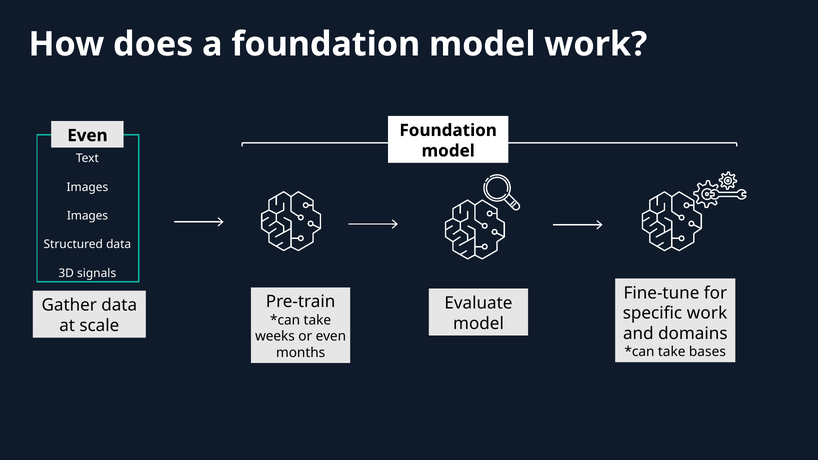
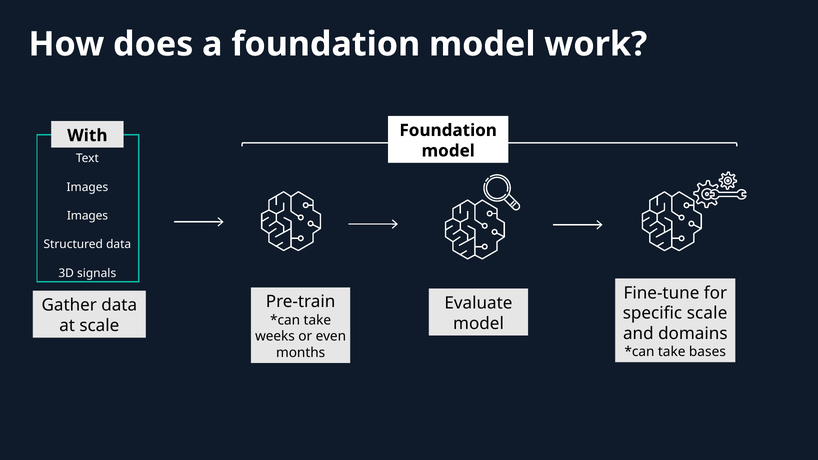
Even: Even -> With (87, 136)
specific work: work -> scale (707, 313)
